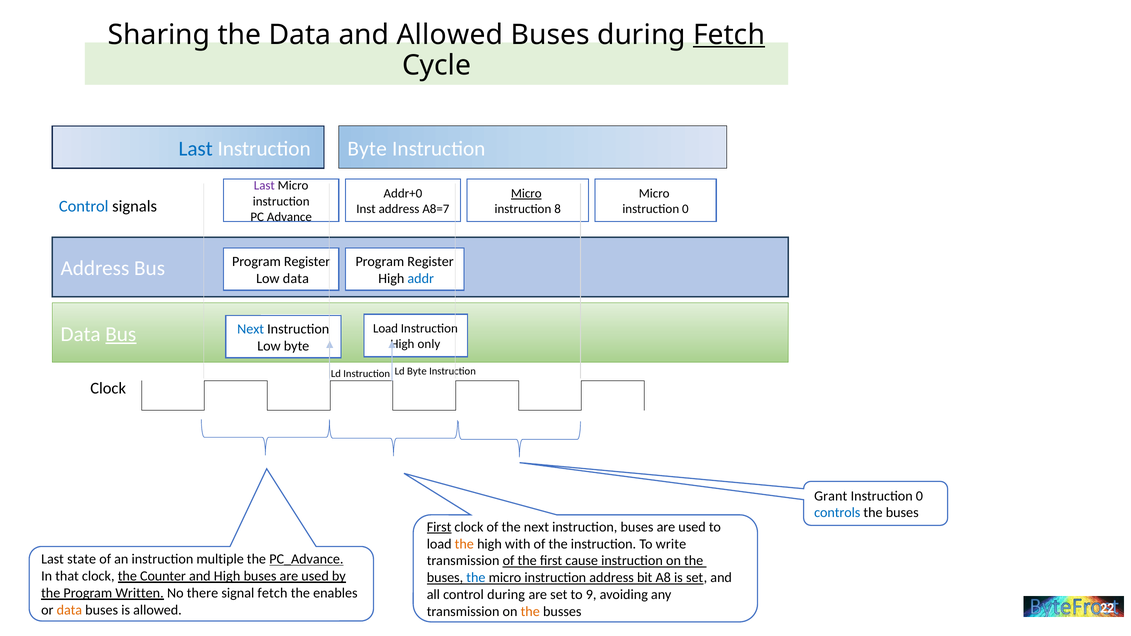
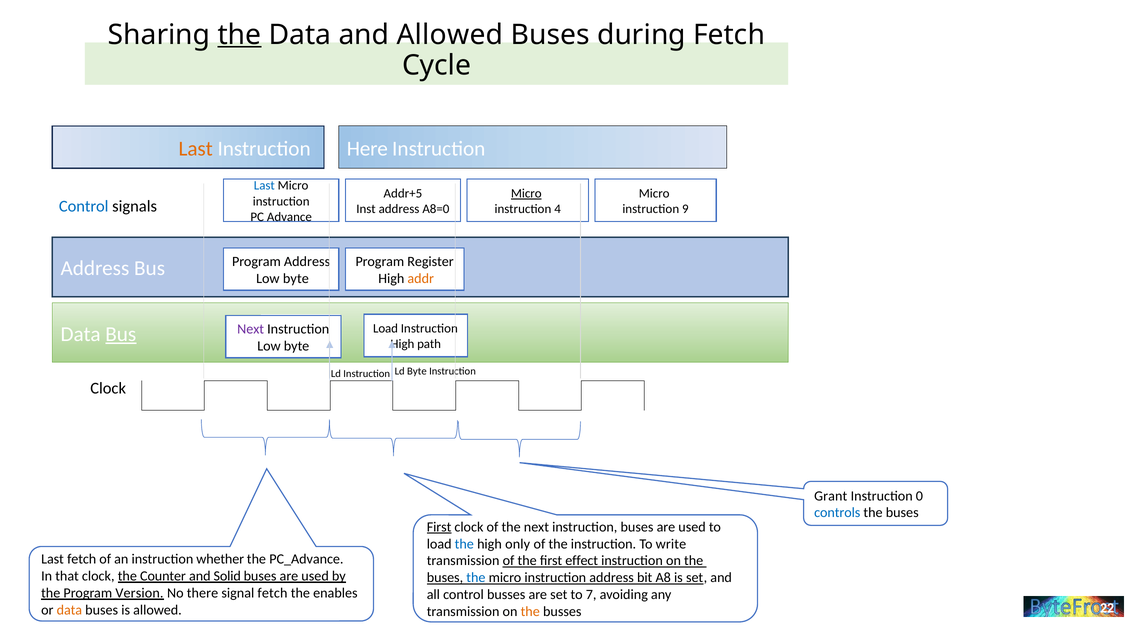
the underline: none -> present (239, 35)
Fetch underline: present -> none (729, 35)
Last colour: blue -> orange (196, 149)
Instruction Byte: Byte -> Here (367, 149)
Last colour: purple -> blue (264, 186)
Addr+0: Addr+0 -> Addr+5 (403, 194)
A8=7: A8=7 -> A8=0 (436, 209)
8: 8 -> 4 (558, 209)
0: 0 -> 9 (685, 209)
Register: Register -> Address (307, 262)
data: data -> byte (296, 279)
addr colour: blue -> orange (421, 279)
Next colour: blue -> purple (251, 329)
only: only -> path (429, 344)
the colour: orange -> blue (464, 544)
with: with -> only (518, 544)
Last state: state -> fetch (82, 559)
multiple: multiple -> whether (220, 559)
PC_Advance underline: present -> none (306, 559)
cause: cause -> effect (582, 561)
and High: High -> Solid (227, 576)
Written: Written -> Version (139, 593)
control during: during -> busses (506, 595)
9: 9 -> 7 (591, 595)
